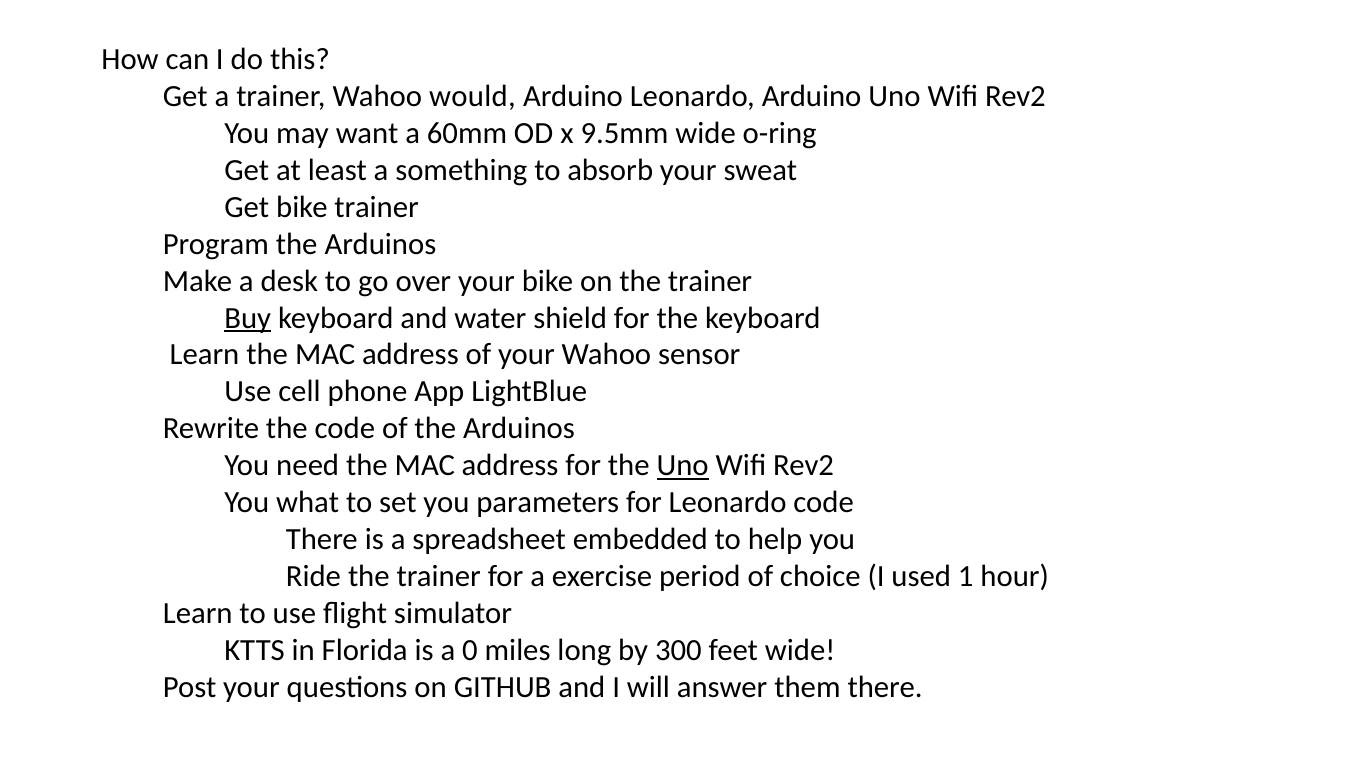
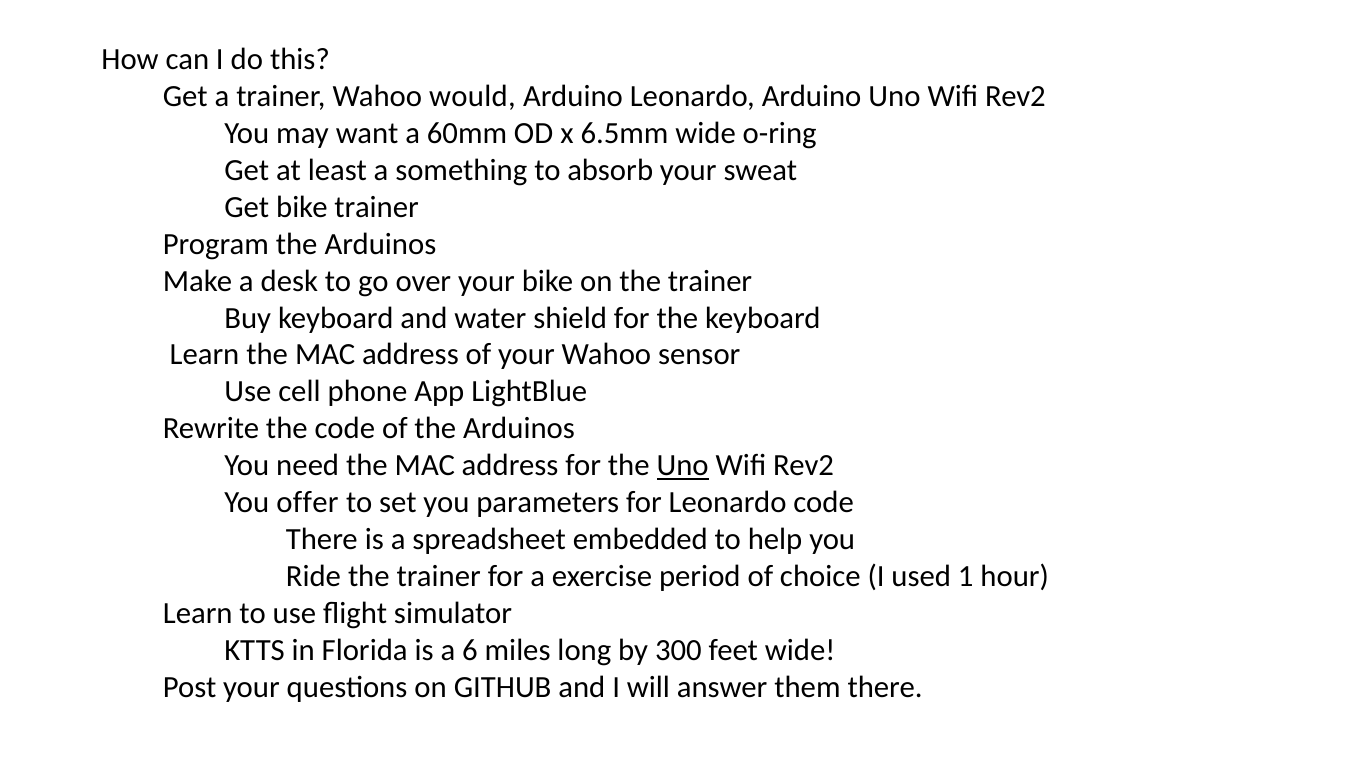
9.5mm: 9.5mm -> 6.5mm (624, 133)
Buy underline: present -> none (248, 318)
what: what -> offer (307, 502)
0: 0 -> 6 (470, 650)
